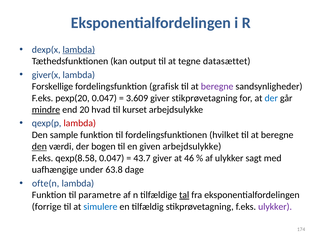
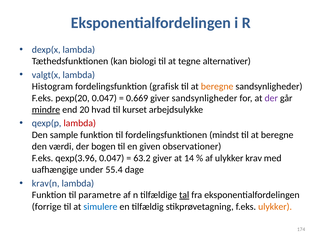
lambda underline: present -> none (79, 50)
output: output -> biologi (143, 61)
datasættet: datasættet -> alternativer (227, 61)
giver(x: giver(x -> valgt(x (46, 75)
Forskellige: Forskellige -> Histogram (52, 87)
beregne colour: purple -> orange (217, 87)
3.609: 3.609 -> 0.669 (137, 98)
giver stikprøvetagning: stikprøvetagning -> sandsynligheder (205, 98)
der colour: blue -> purple (271, 98)
hvilket: hvilket -> mindst (224, 135)
den underline: present -> none (39, 147)
given arbejdsulykke: arbejdsulykke -> observationer (192, 147)
qexp(8.58: qexp(8.58 -> qexp(3.96 (76, 158)
43.7: 43.7 -> 63.2 (142, 158)
46: 46 -> 14 (189, 158)
sagt: sagt -> krav (254, 158)
63.8: 63.8 -> 55.4 (114, 170)
ofte(n: ofte(n -> krav(n (46, 184)
ulykker colour: purple -> orange (275, 207)
